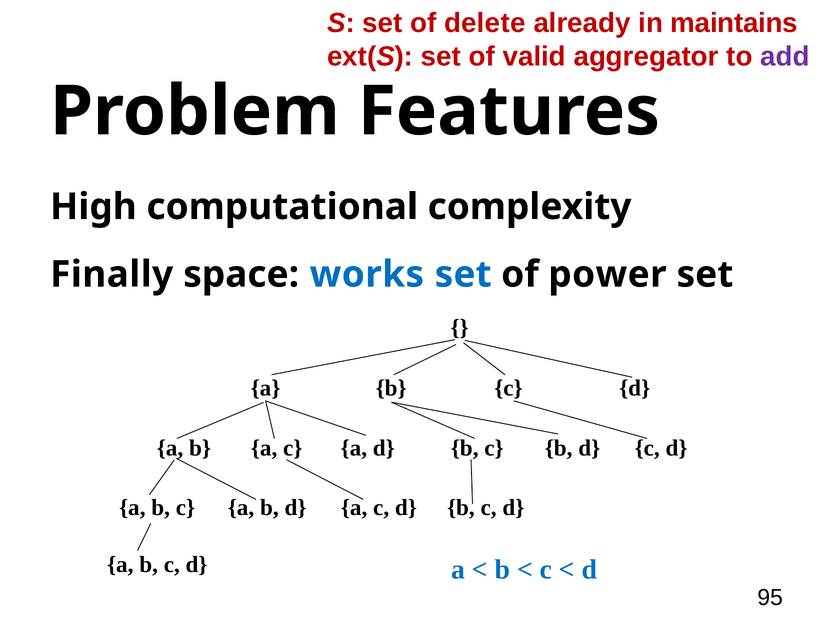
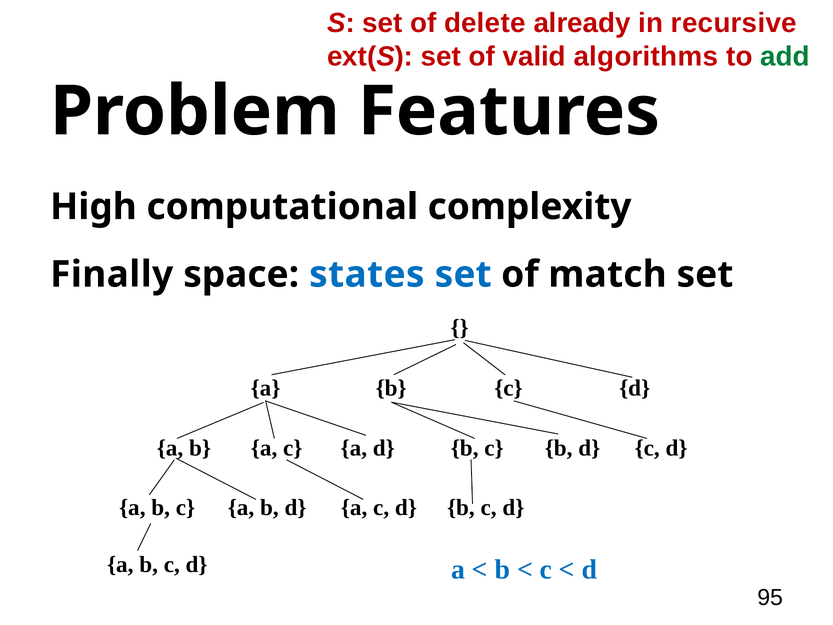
maintains: maintains -> recursive (734, 23)
aggregator: aggregator -> algorithms (646, 56)
add colour: purple -> green (785, 56)
works: works -> states (367, 274)
power: power -> match (608, 274)
